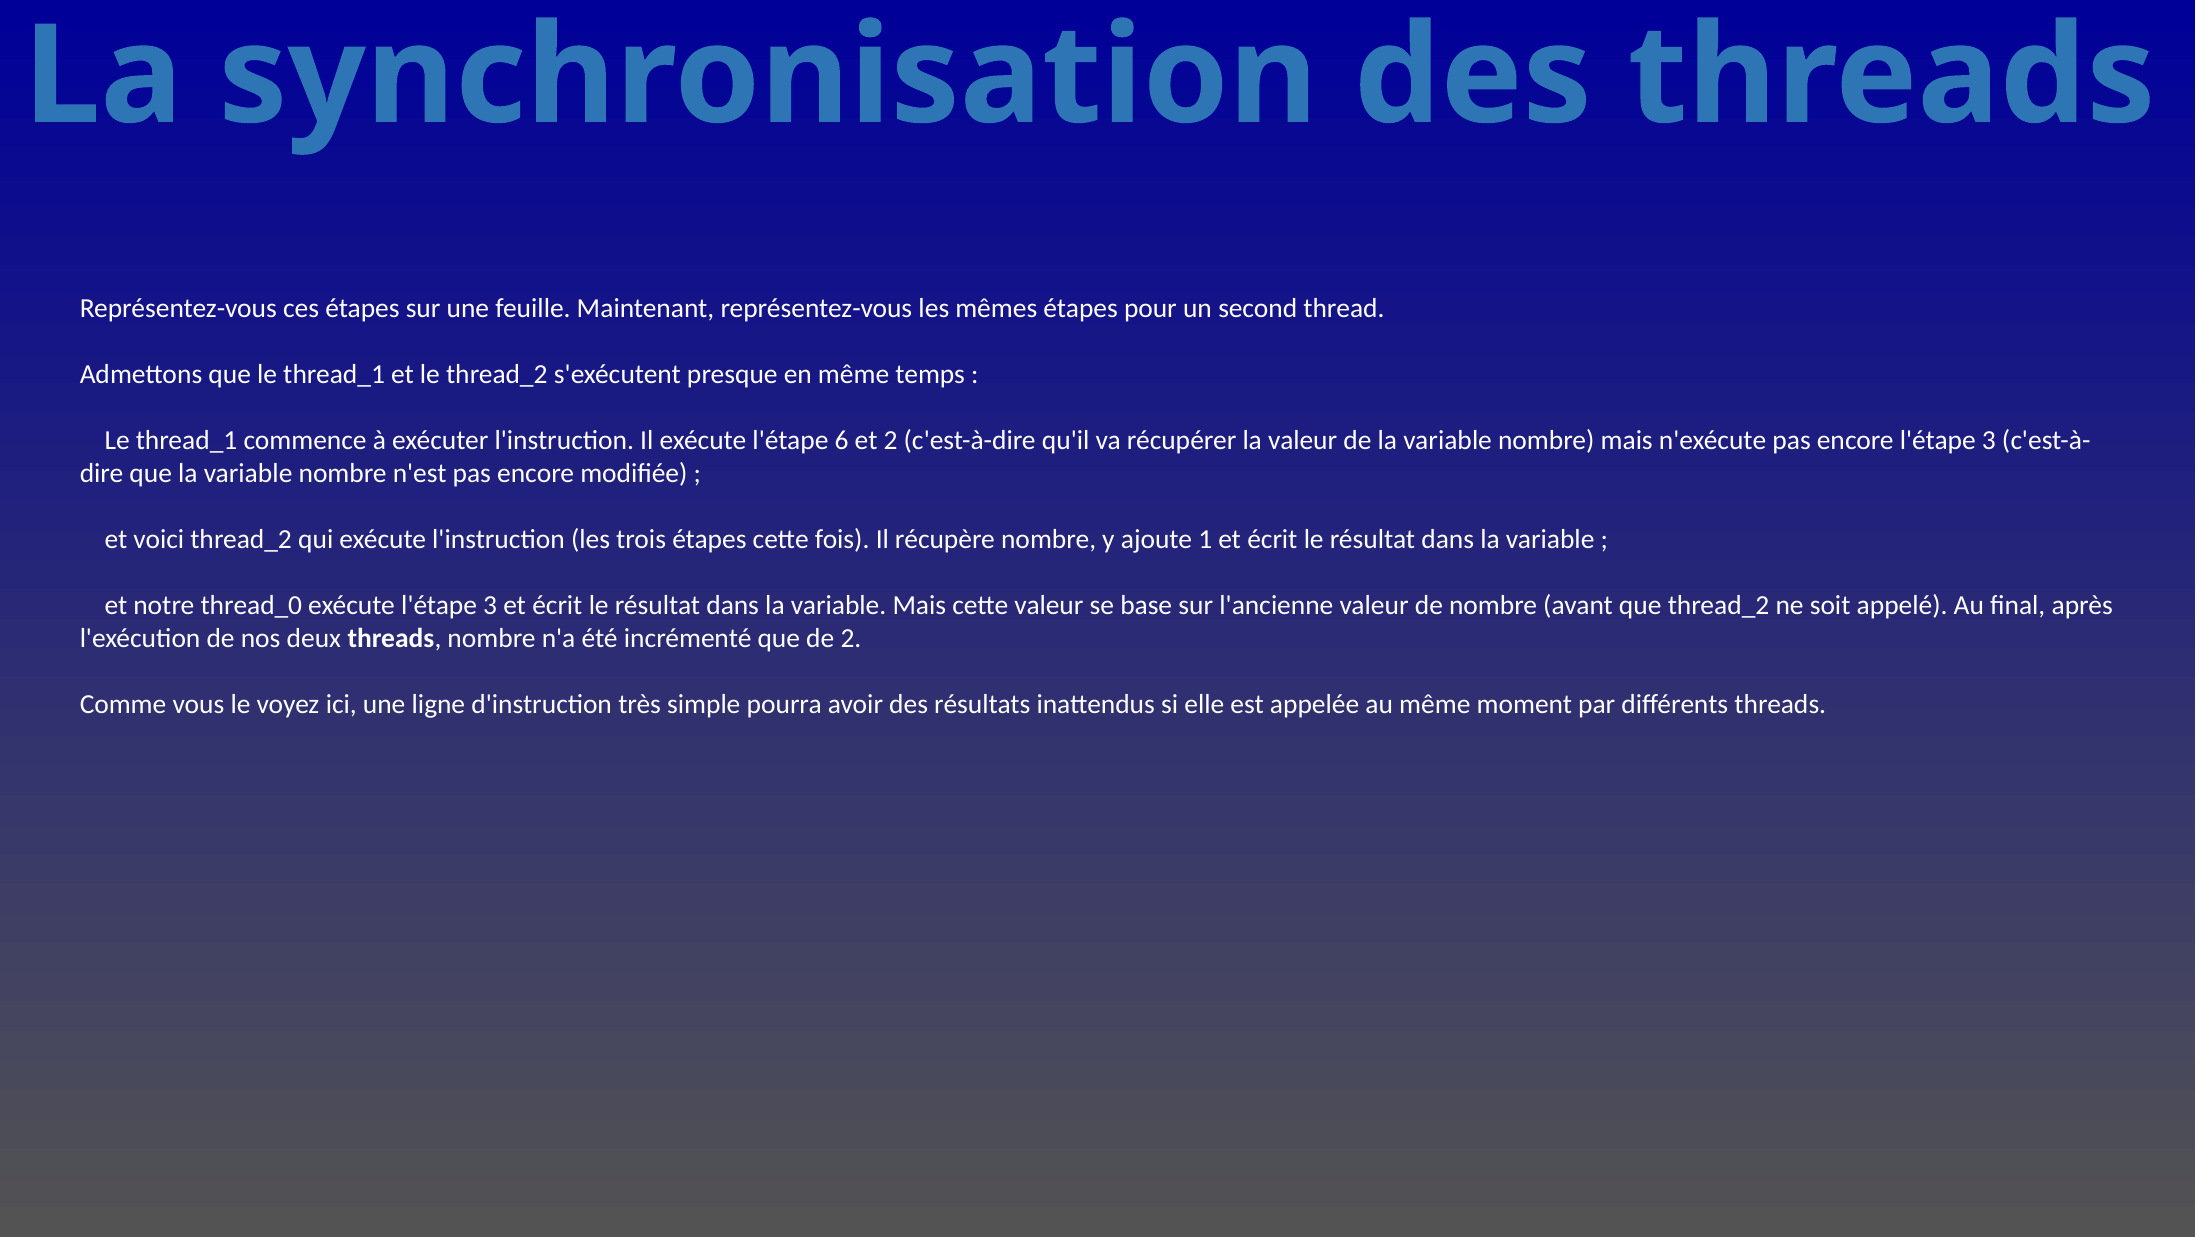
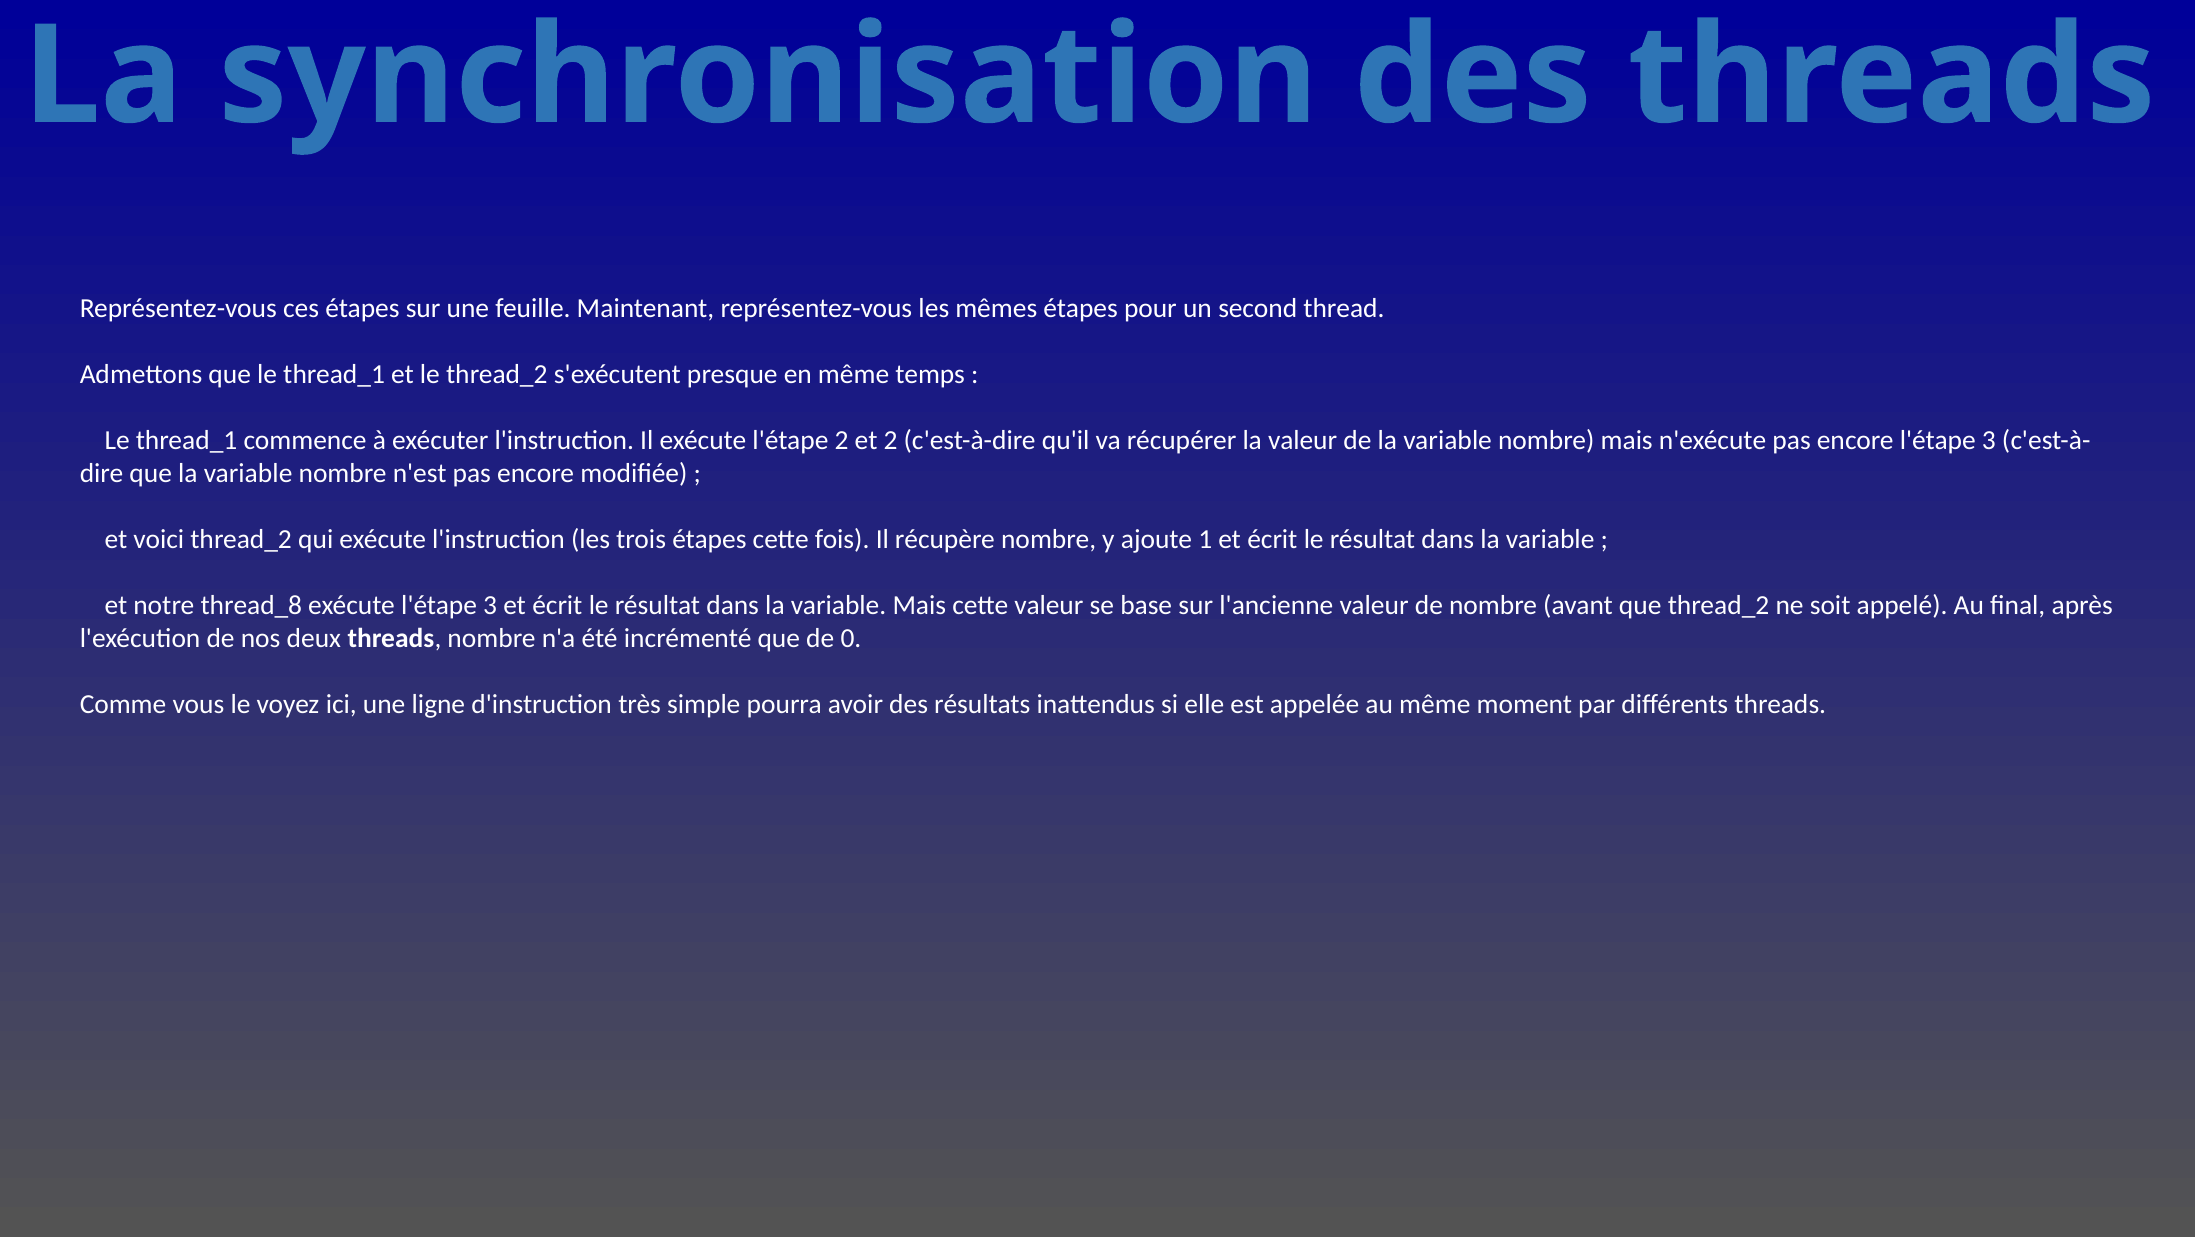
l'étape 6: 6 -> 2 (842, 441)
thread_0: thread_0 -> thread_8 (251, 606)
de 2: 2 -> 0 (851, 639)
